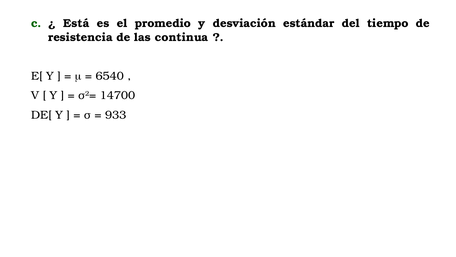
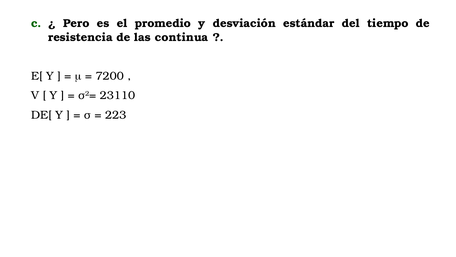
Está: Está -> Pero (76, 24)
6540: 6540 -> 7200 (110, 76)
14700: 14700 -> 23110 (117, 95)
933: 933 -> 223 (116, 115)
